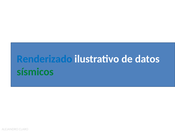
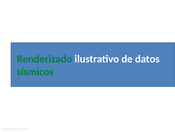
Renderizado colour: blue -> green (44, 59)
